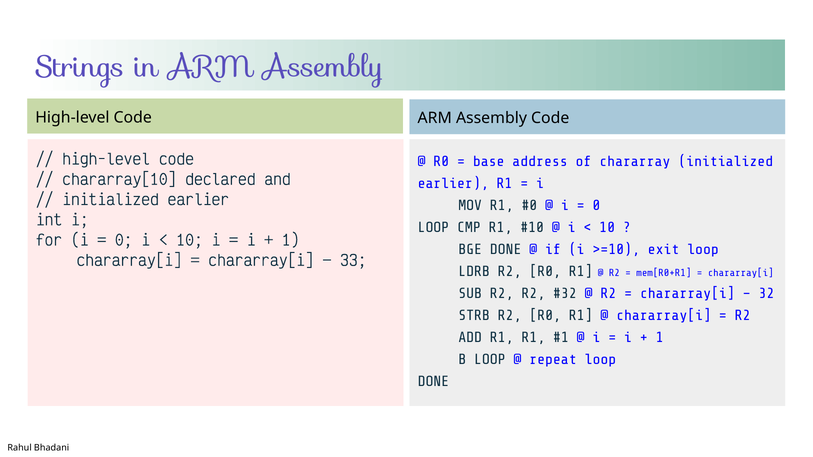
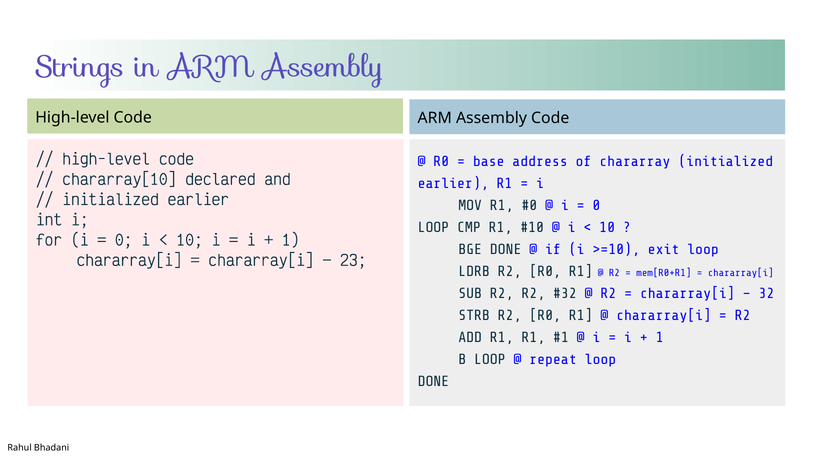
33: 33 -> 23 (353, 261)
